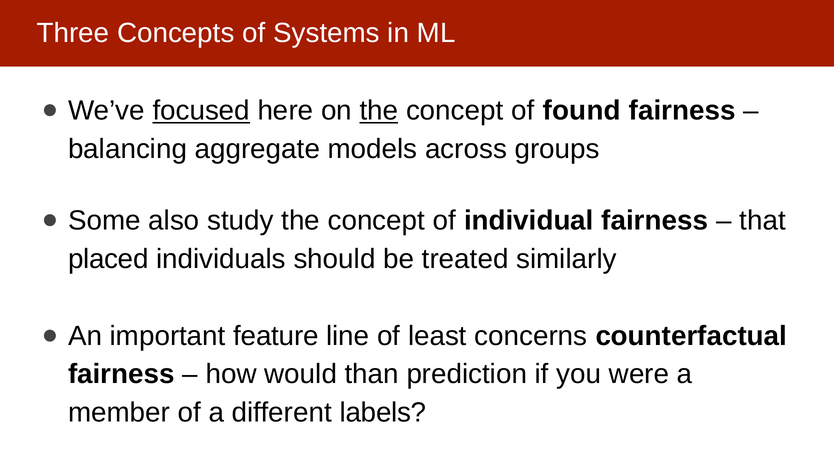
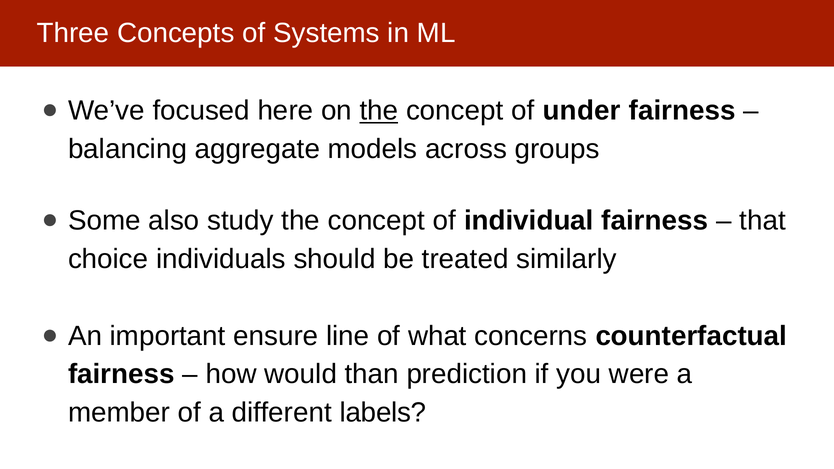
focused underline: present -> none (201, 111)
found: found -> under (582, 111)
placed: placed -> choice (108, 259)
feature: feature -> ensure (276, 336)
least: least -> what (437, 336)
